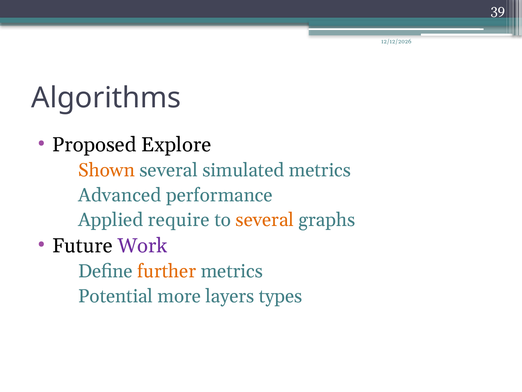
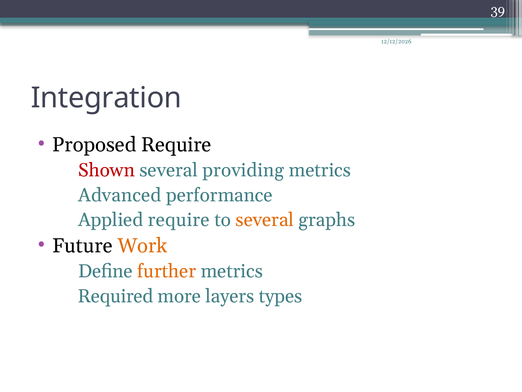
Algorithms: Algorithms -> Integration (106, 98)
Proposed Explore: Explore -> Require (176, 145)
Shown colour: orange -> red (107, 170)
simulated: simulated -> providing (243, 170)
Work colour: purple -> orange (142, 245)
Potential: Potential -> Required (116, 296)
